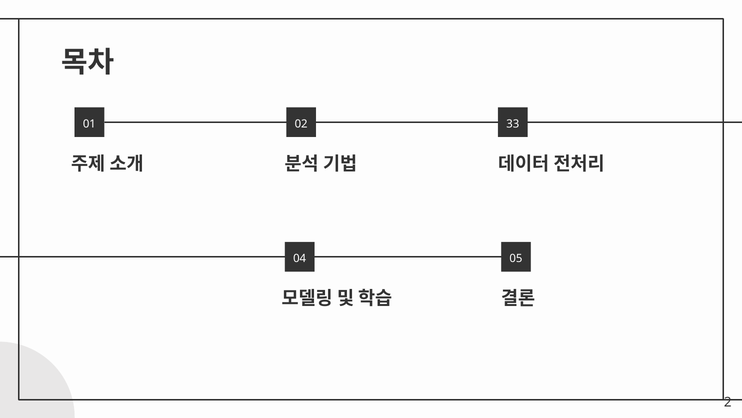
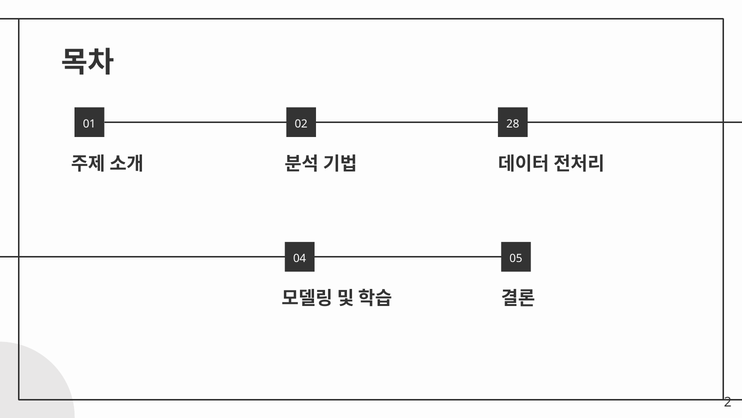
33: 33 -> 28 (513, 124)
